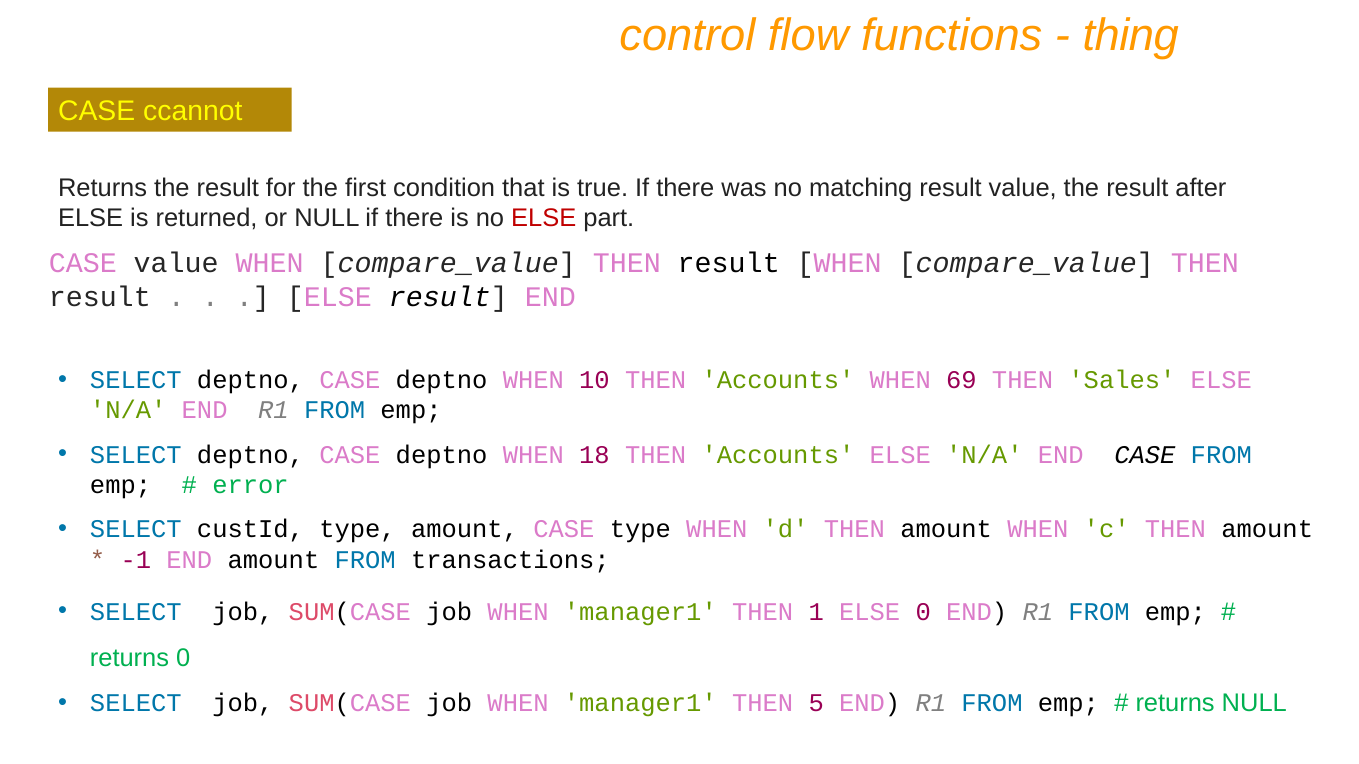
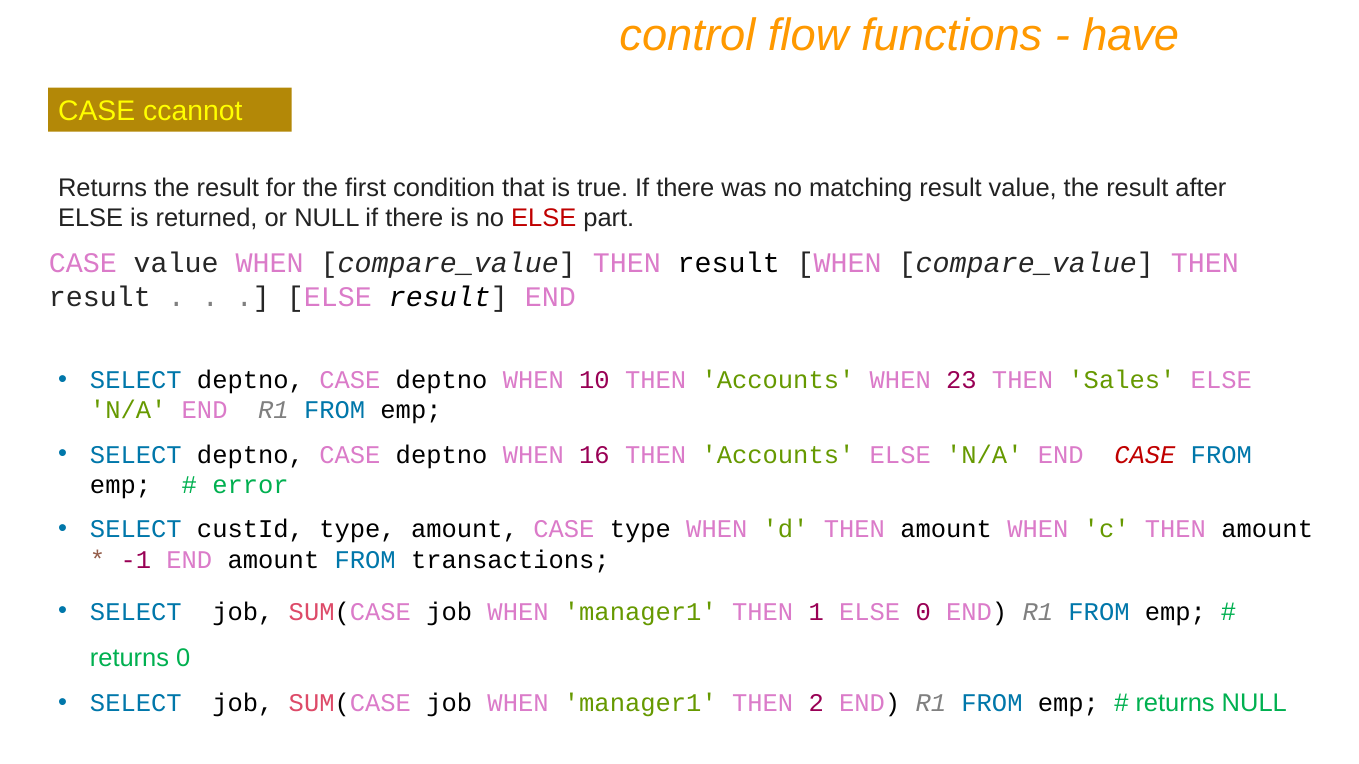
thing: thing -> have (1131, 35)
69: 69 -> 23 (961, 380)
18: 18 -> 16 (594, 455)
CASE colour: black -> red (1145, 455)
5: 5 -> 2 (816, 704)
